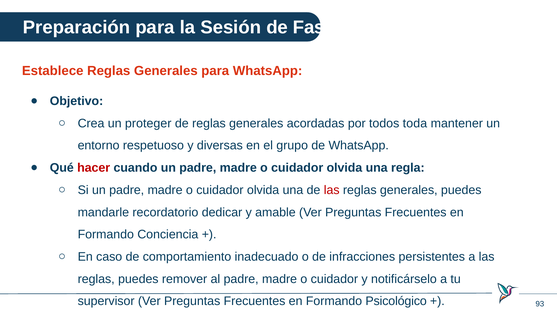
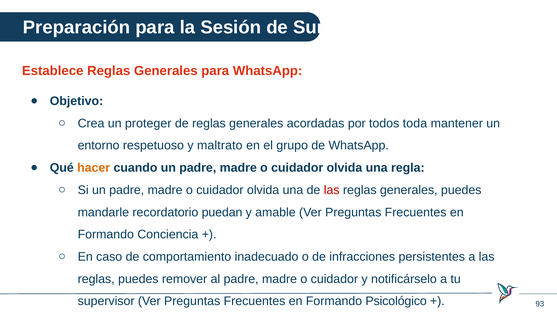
Fase: Fase -> Sure (314, 27)
diversas: diversas -> maltrato (220, 146)
hacer colour: red -> orange (94, 168)
dedicar: dedicar -> puedan (222, 213)
